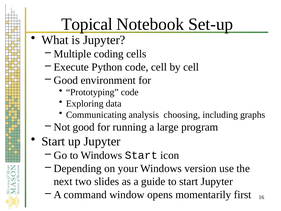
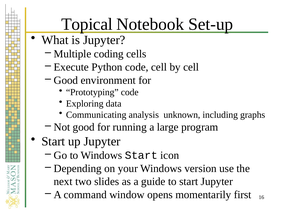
choosing: choosing -> unknown (182, 115)
